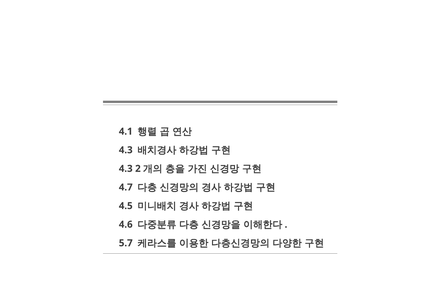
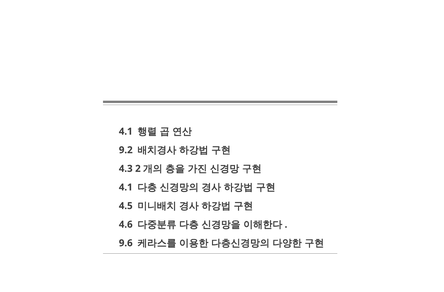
4.3: 4.3 -> 9.2 (126, 150)
4.7: 4.7 -> 4.1 (126, 187)
5.7: 5.7 -> 9.6 (126, 243)
